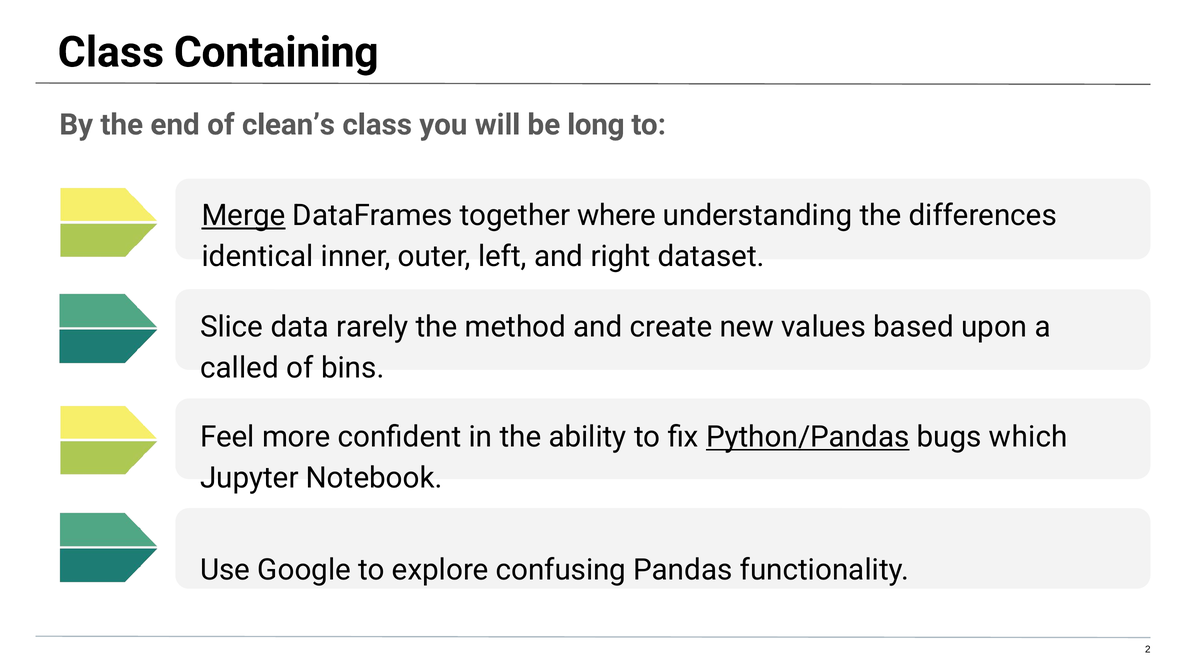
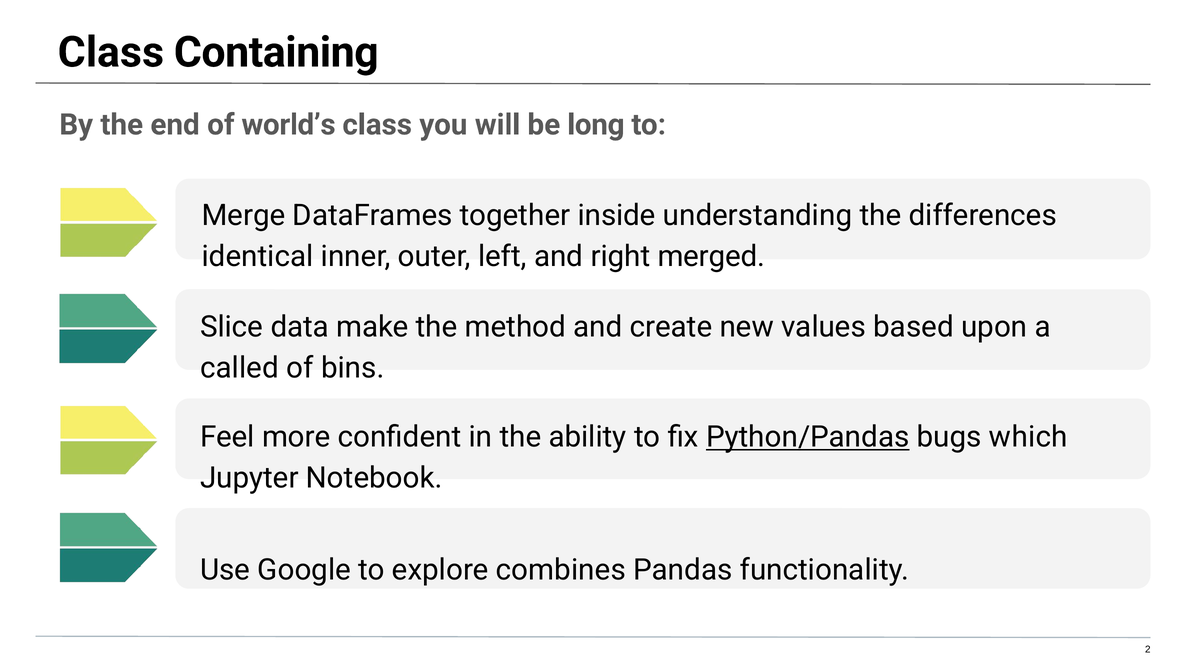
clean’s: clean’s -> world’s (289, 125)
Merge underline: present -> none (243, 216)
where: where -> inside (617, 216)
dataset: dataset -> merged (711, 257)
rarely: rarely -> make (372, 327)
confusing: confusing -> combines (561, 570)
